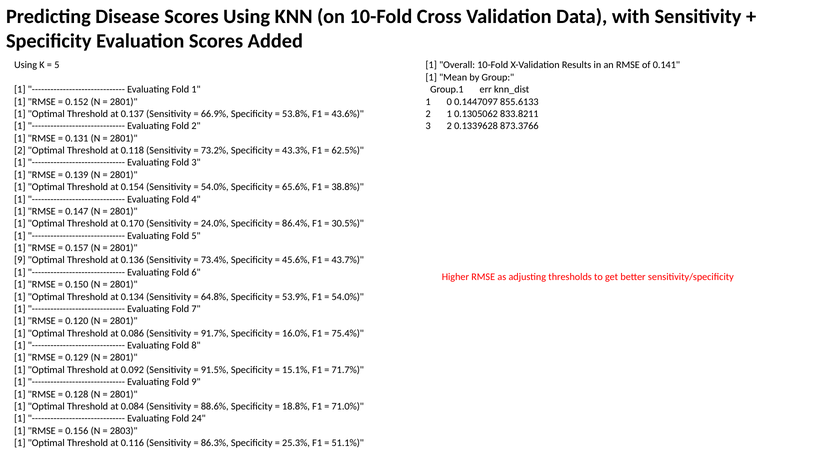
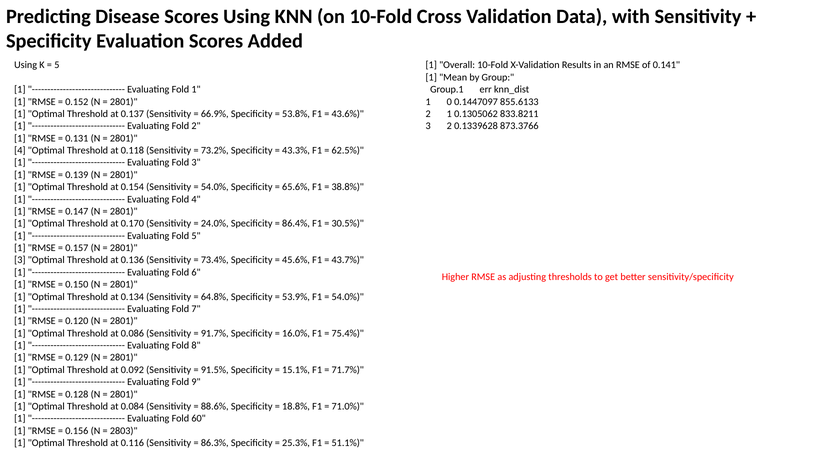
2: 2 -> 4 (20, 151)
9: 9 -> 3 (20, 260)
24: 24 -> 60 (199, 419)
